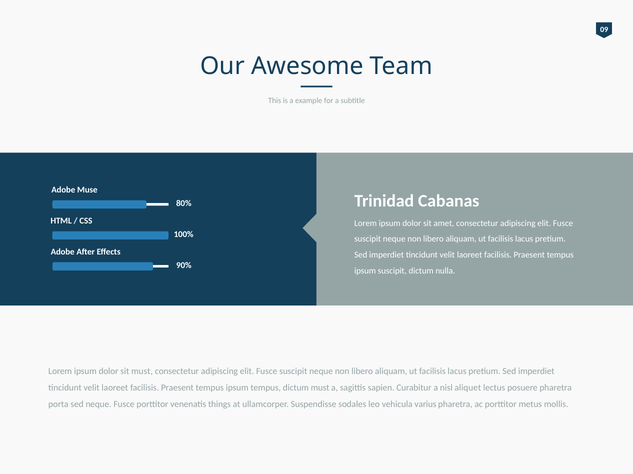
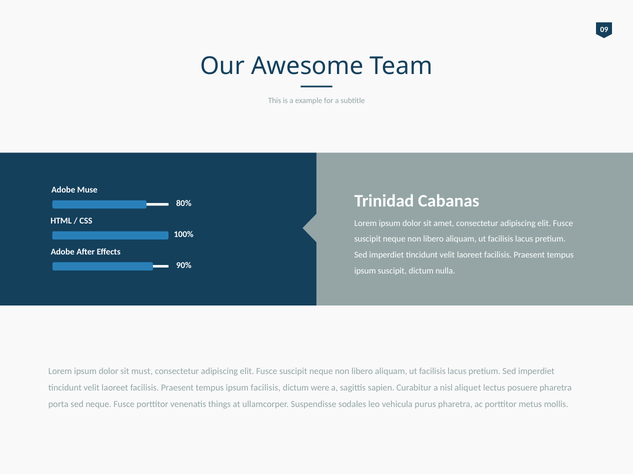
ipsum tempus: tempus -> facilisis (266, 388)
dictum must: must -> were (320, 388)
varius: varius -> purus (425, 405)
